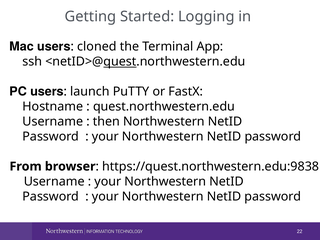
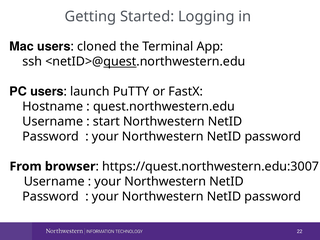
then: then -> start (106, 121)
https://quest.northwestern.edu:9838: https://quest.northwestern.edu:9838 -> https://quest.northwestern.edu:3007 (211, 166)
